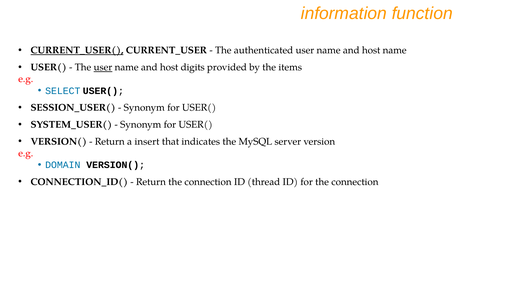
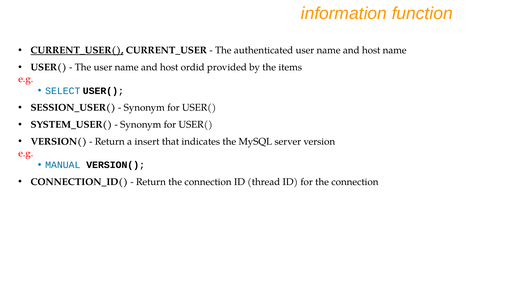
user underline: present -> none (103, 68)
digits: digits -> ordid (193, 68)
DOMAIN: DOMAIN -> MANUAL (63, 165)
